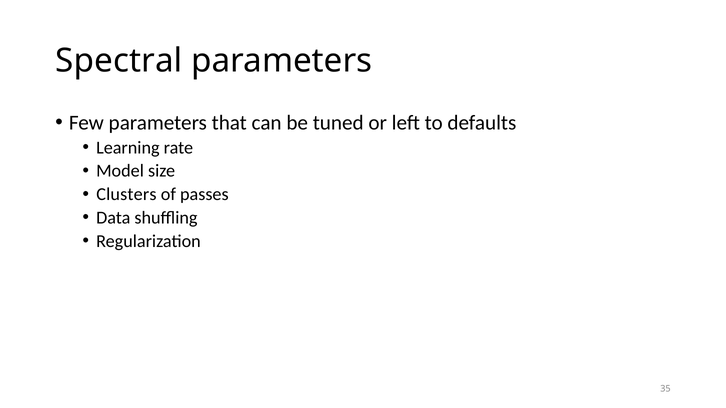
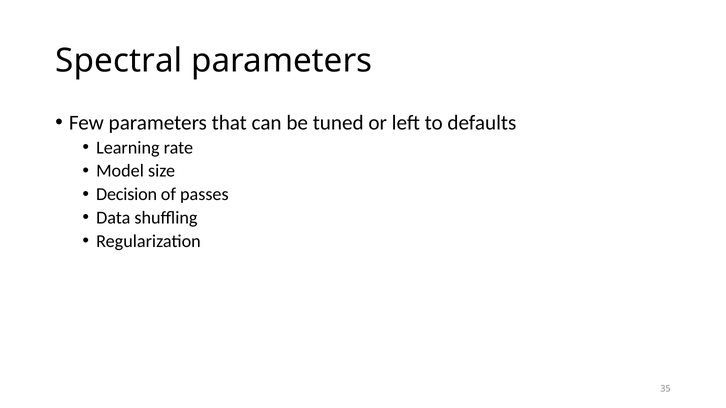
Clusters: Clusters -> Decision (127, 195)
